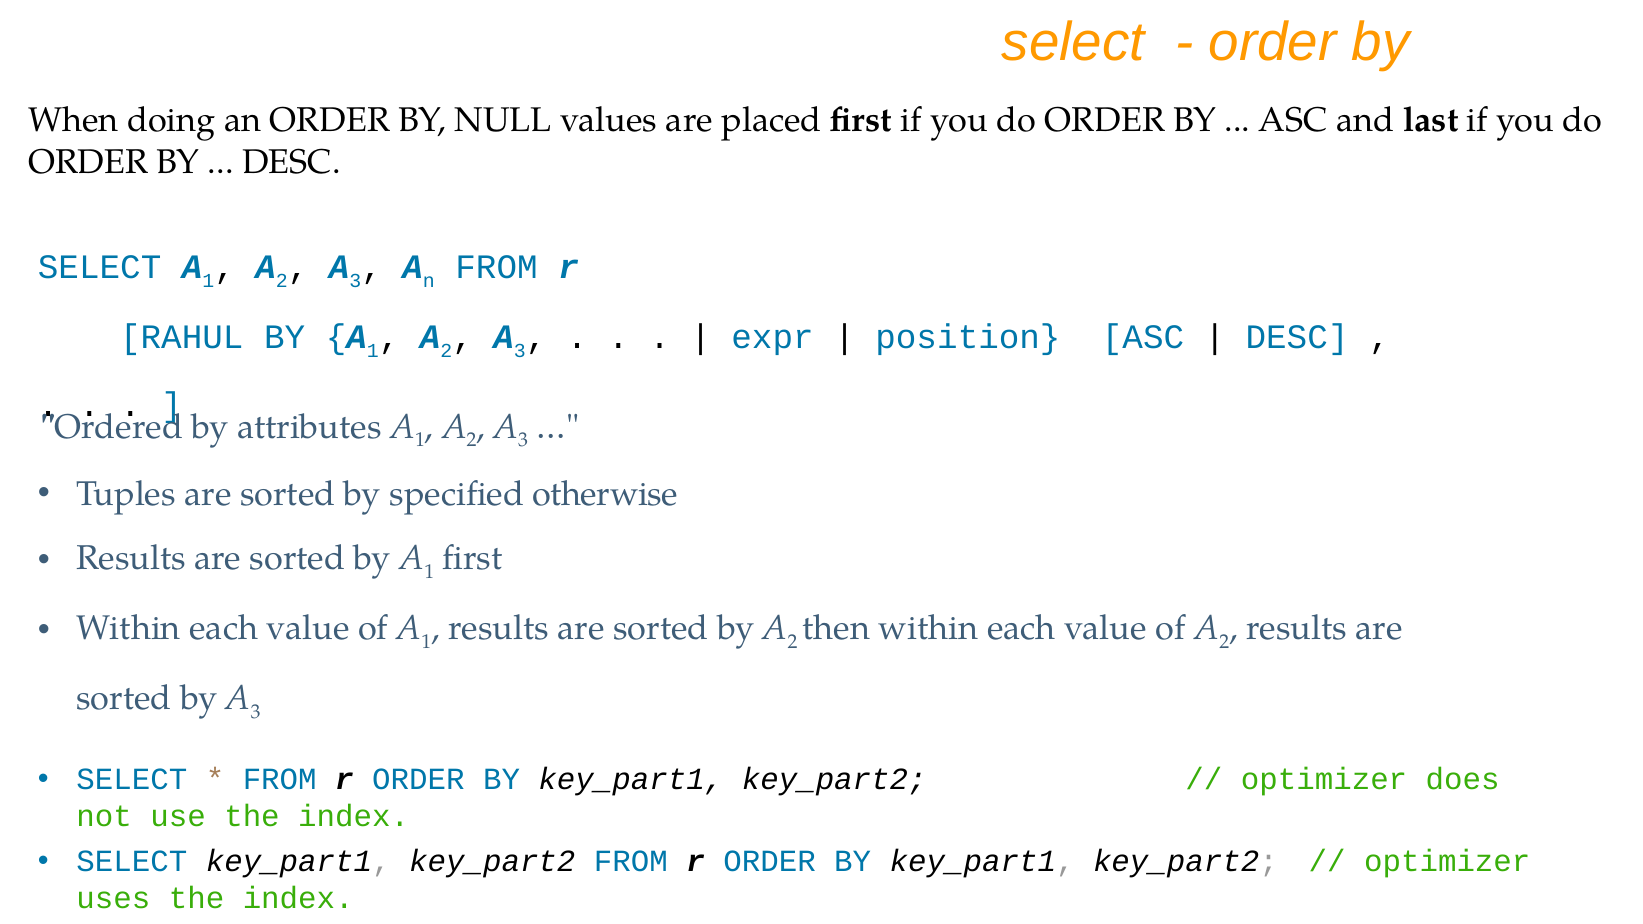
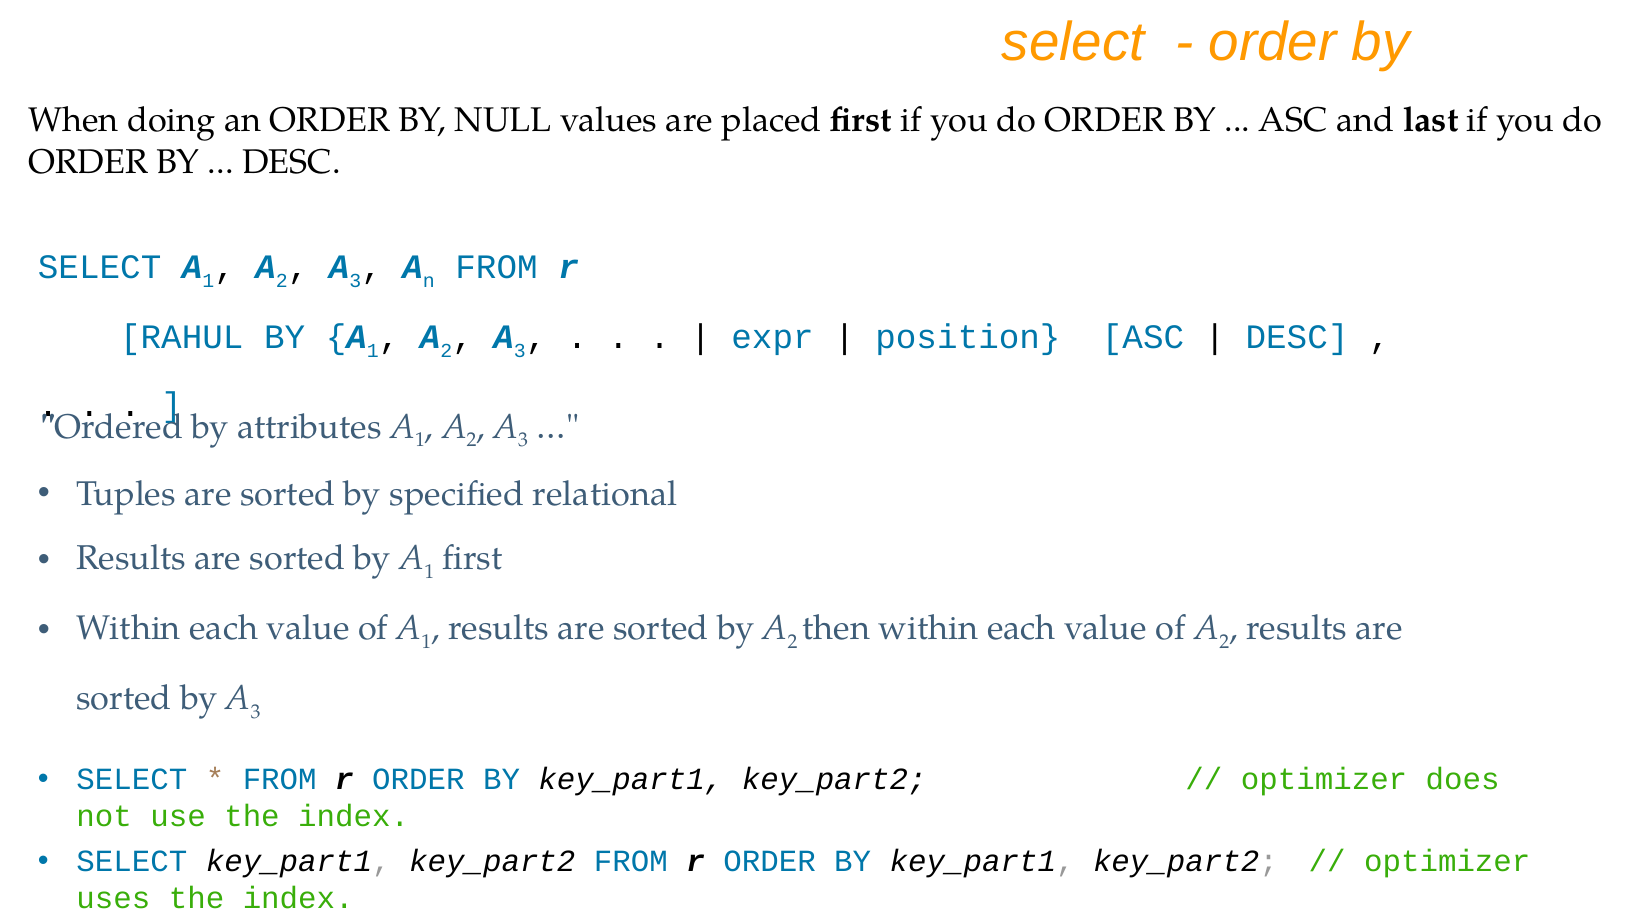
otherwise: otherwise -> relational (605, 494)
